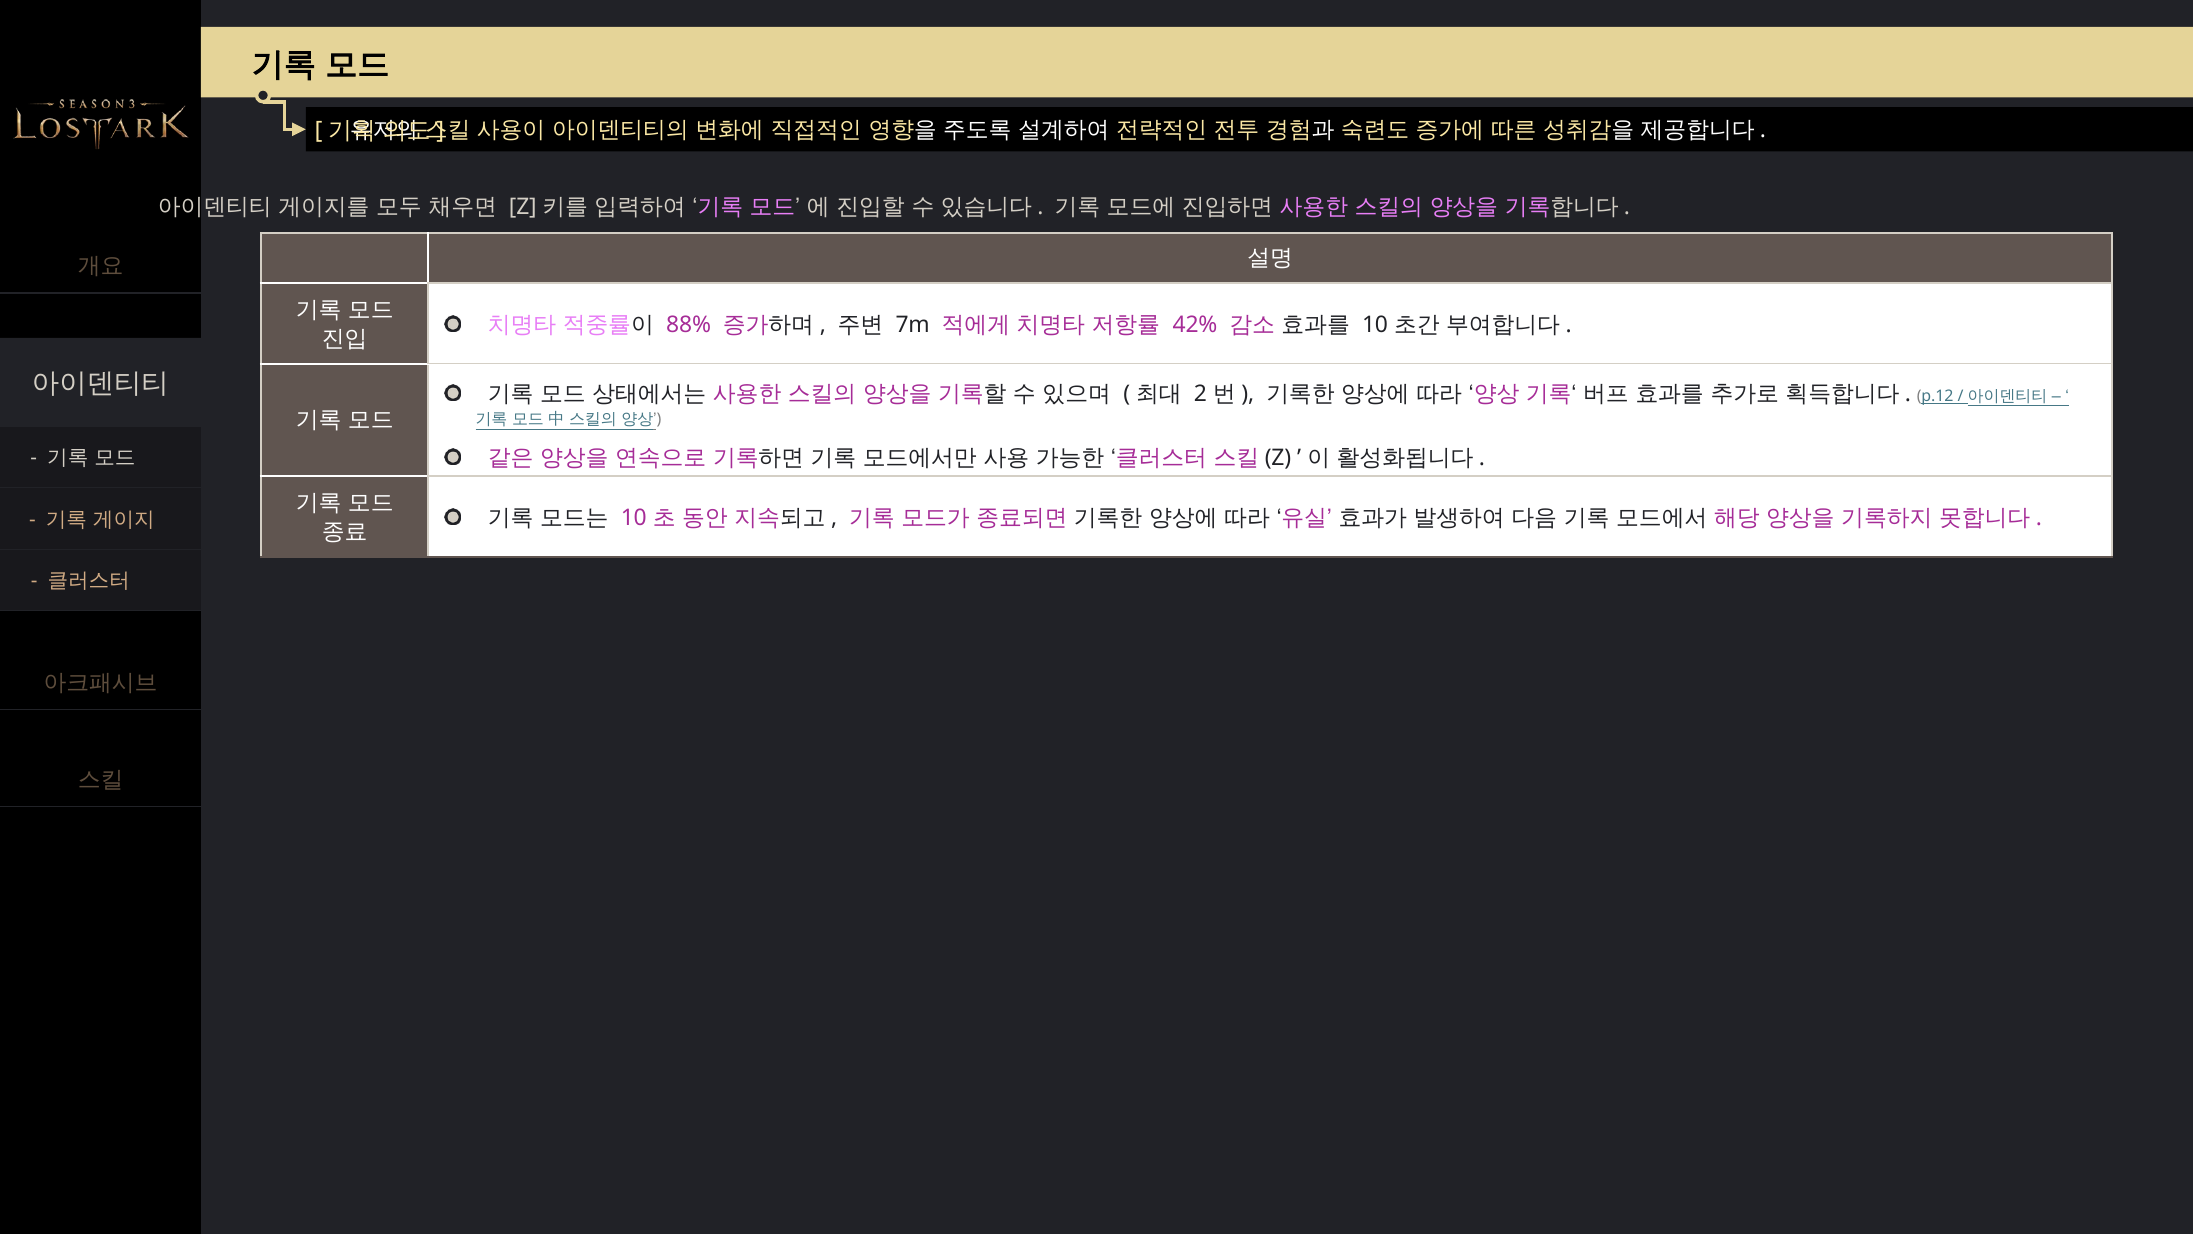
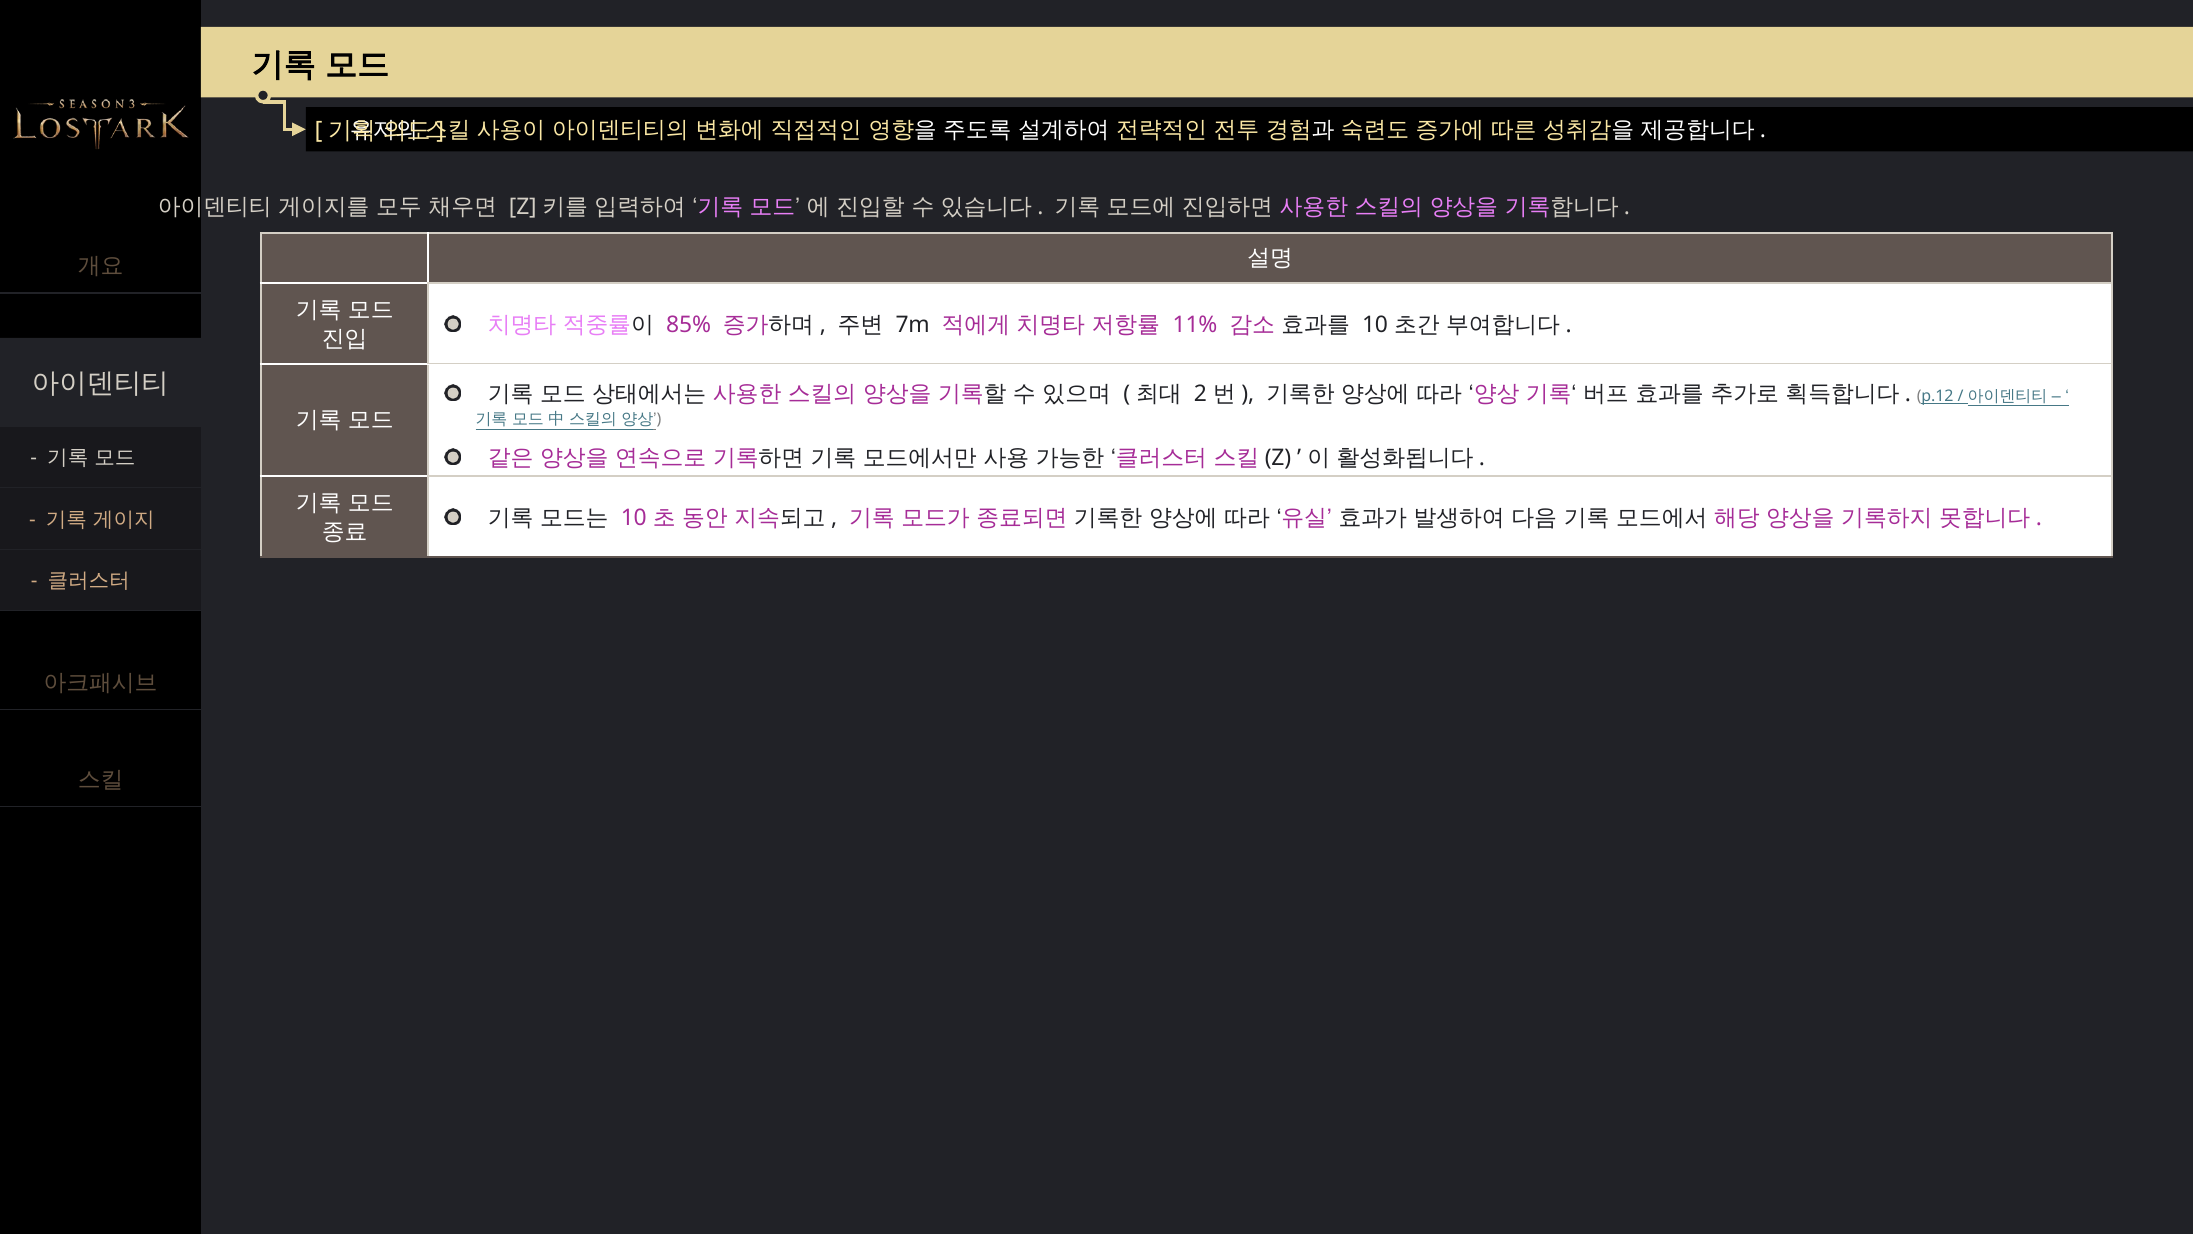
88%: 88% -> 85% (689, 324)
42%: 42% -> 11% (1195, 324)
